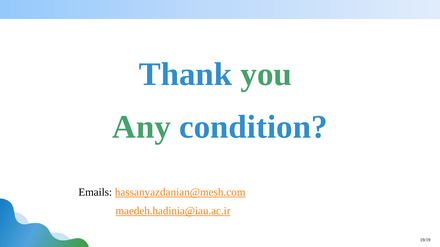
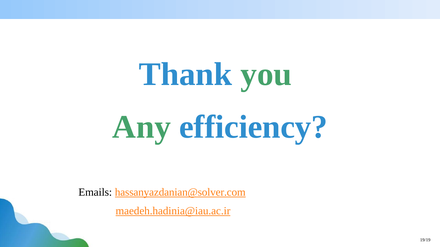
condition: condition -> efficiency (253, 127)
hassanyazdanian@mesh.com: hassanyazdanian@mesh.com -> hassanyazdanian@solver.com (180, 193)
